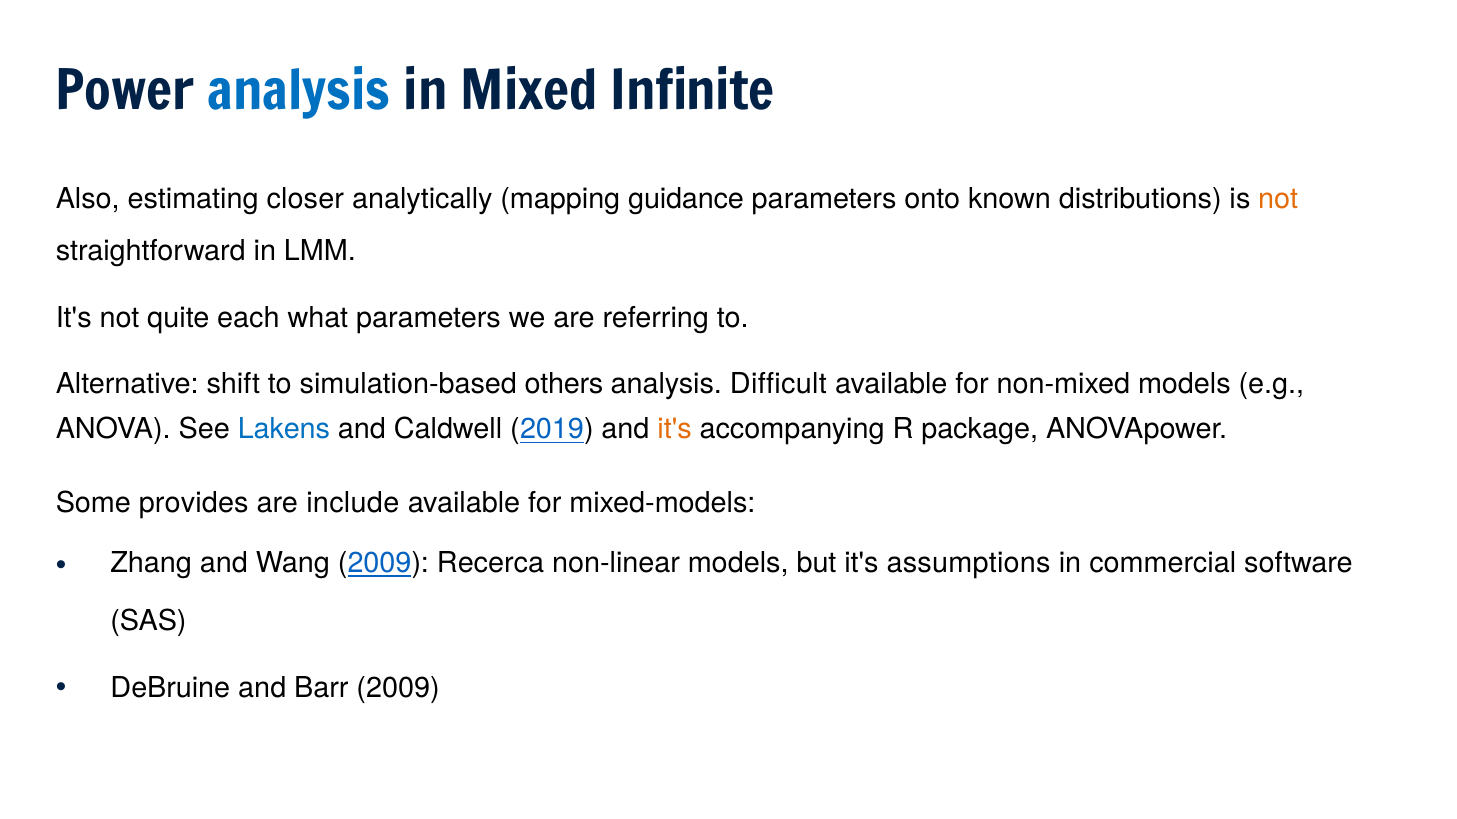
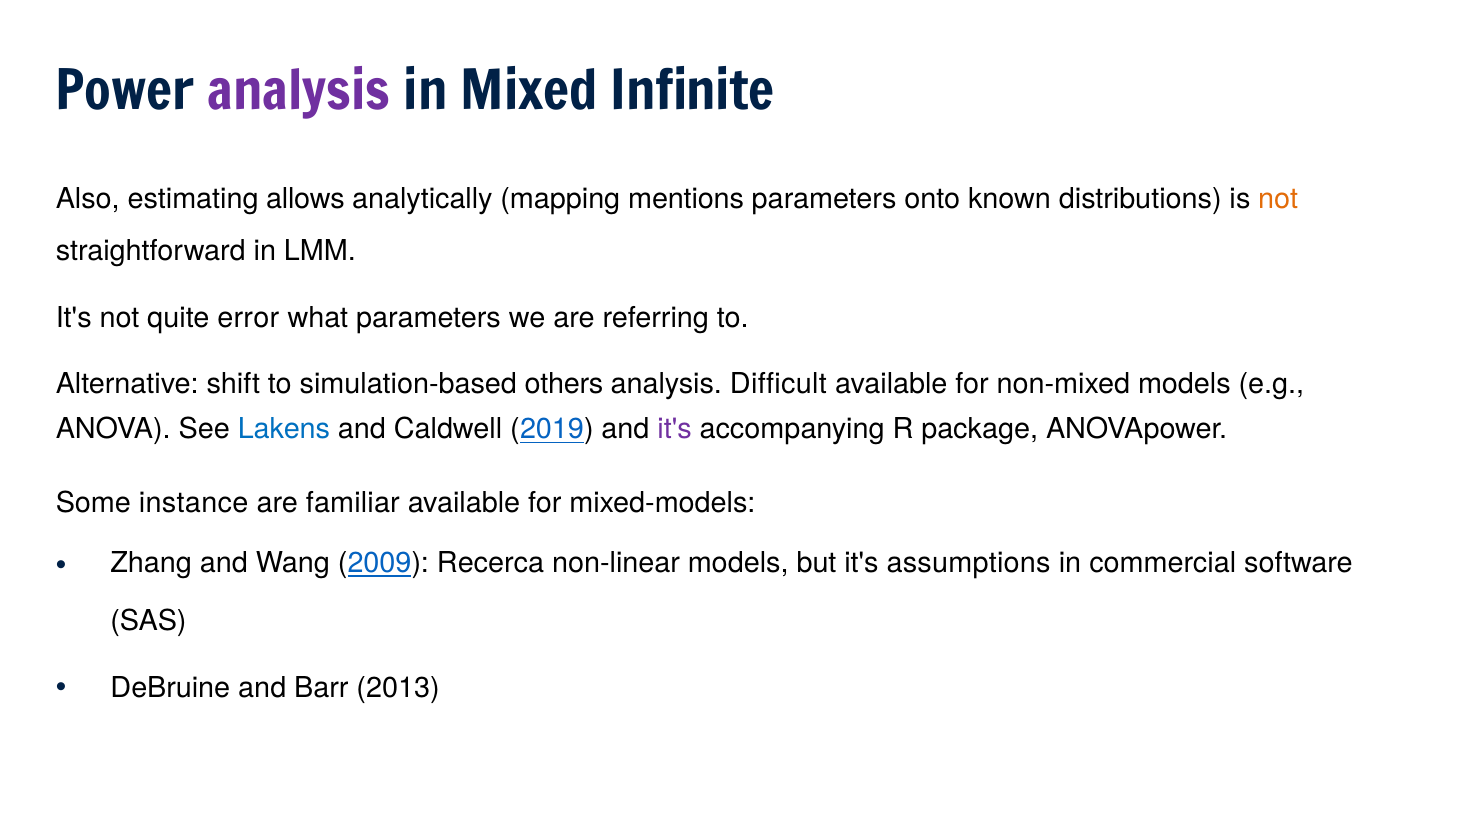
analysis colour: blue -> purple (299, 92)
closer: closer -> allows (305, 200)
guidance: guidance -> mentions (686, 200)
each: each -> error (248, 318)
it's colour: orange -> purple (675, 430)
provides: provides -> instance (194, 503)
include: include -> familiar (353, 503)
Barr 2009: 2009 -> 2013 (398, 688)
